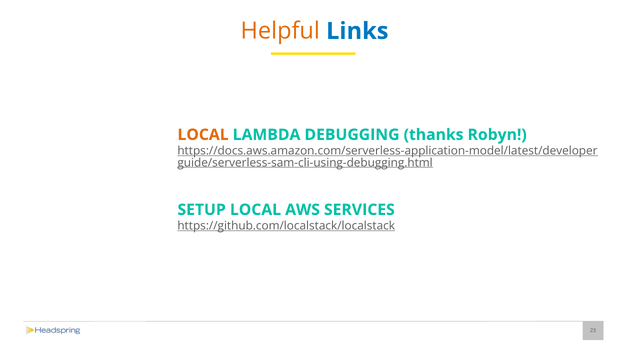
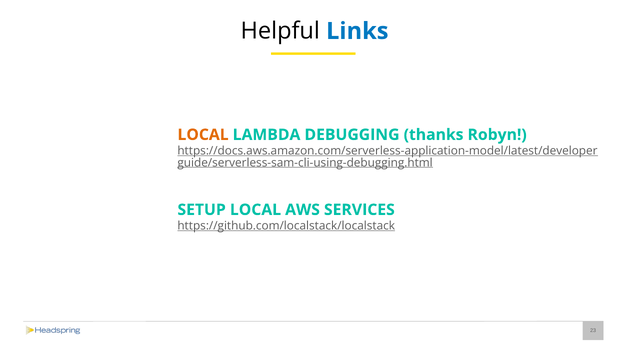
Helpful colour: orange -> black (280, 31)
